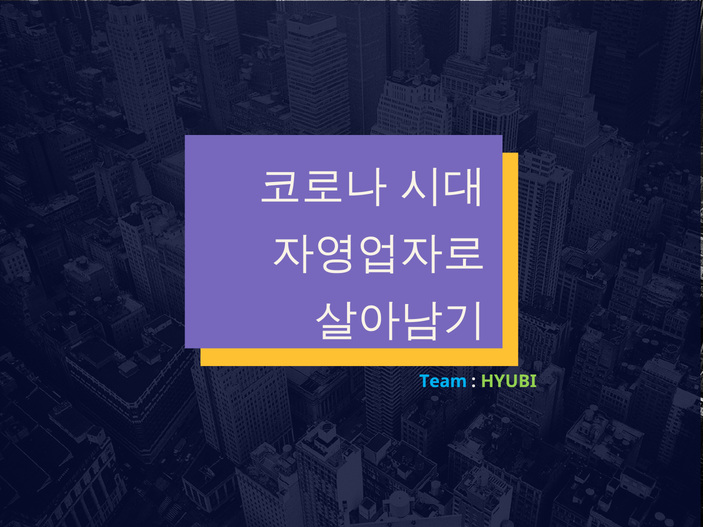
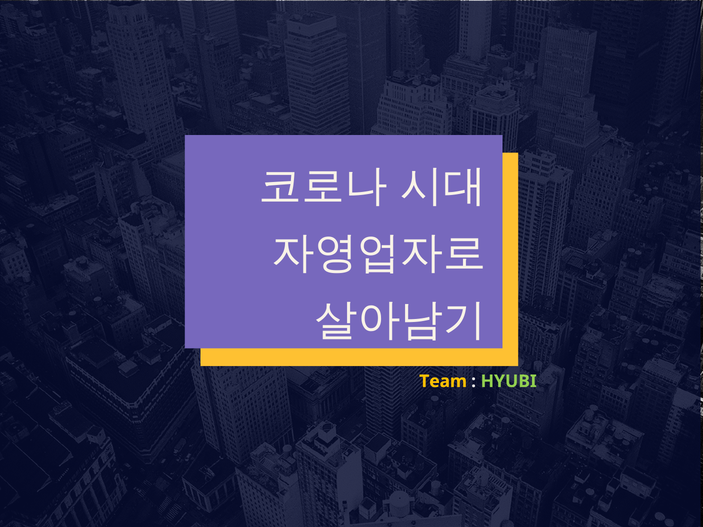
Team colour: light blue -> yellow (443, 381)
